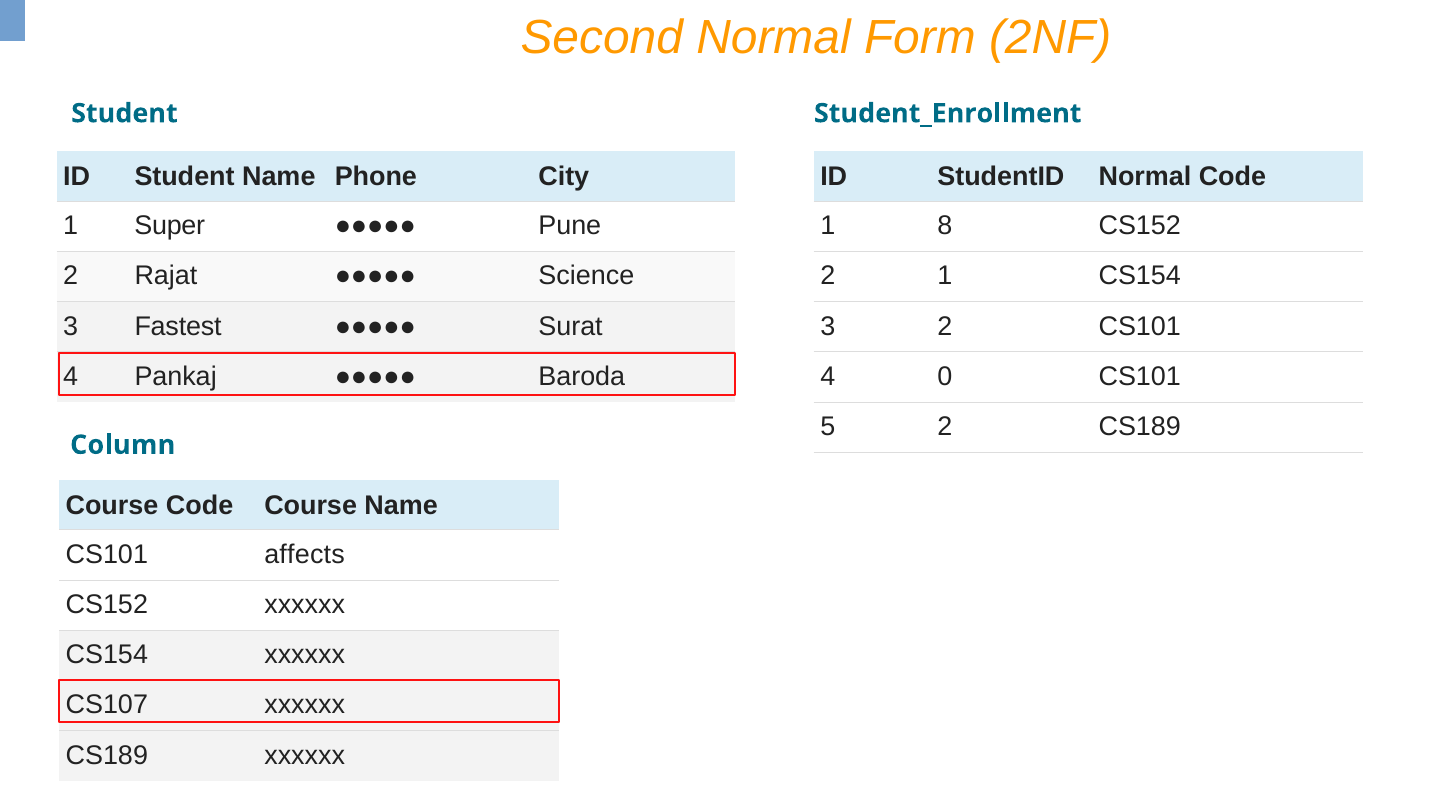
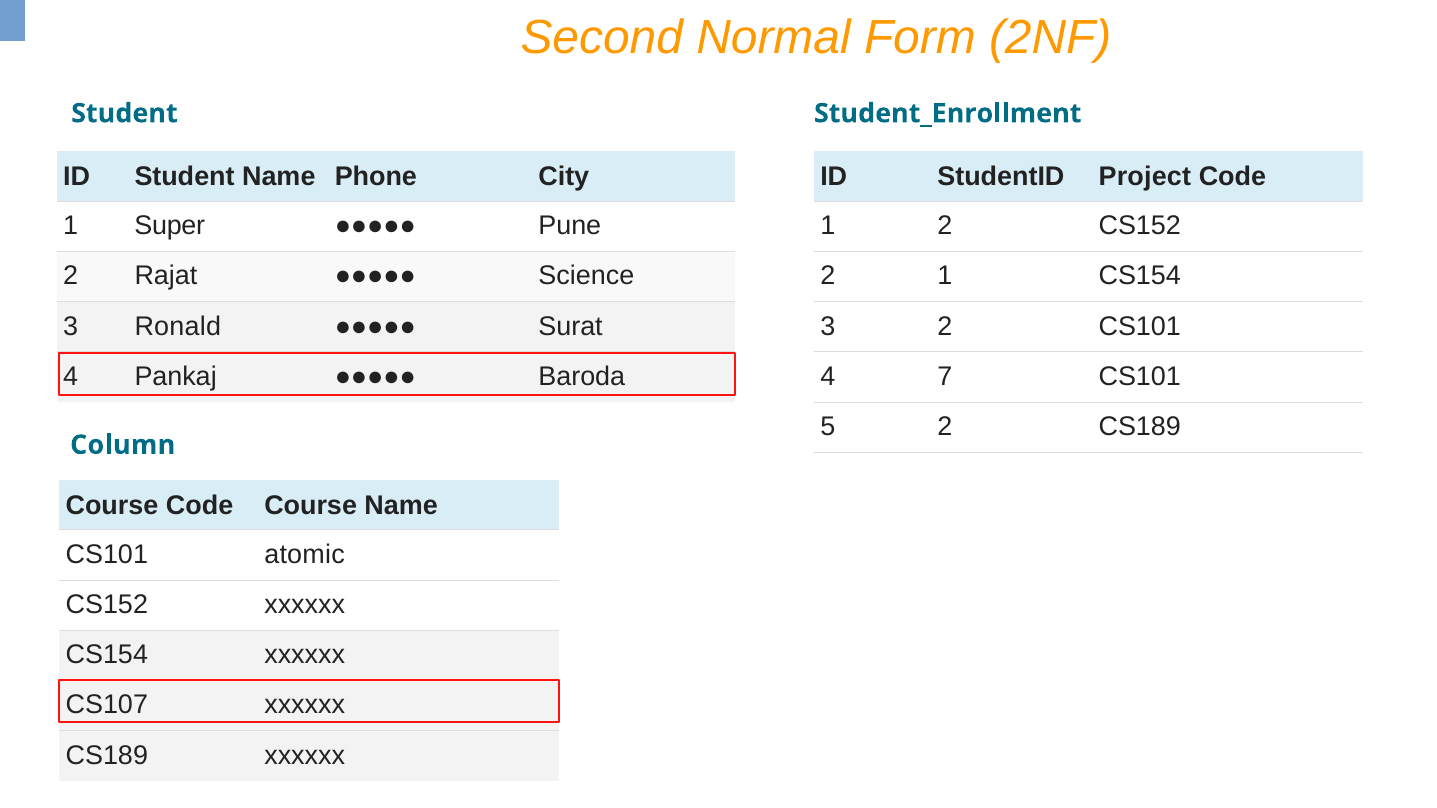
StudentID Normal: Normal -> Project (1145, 177)
1 8: 8 -> 2 (945, 226)
Fastest: Fastest -> Ronald (178, 326)
0: 0 -> 7 (945, 377)
affects: affects -> atomic (305, 555)
